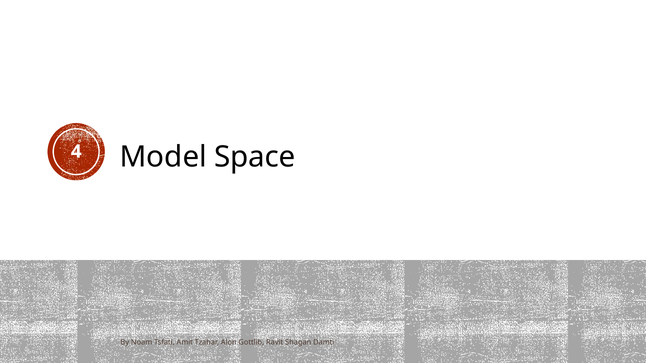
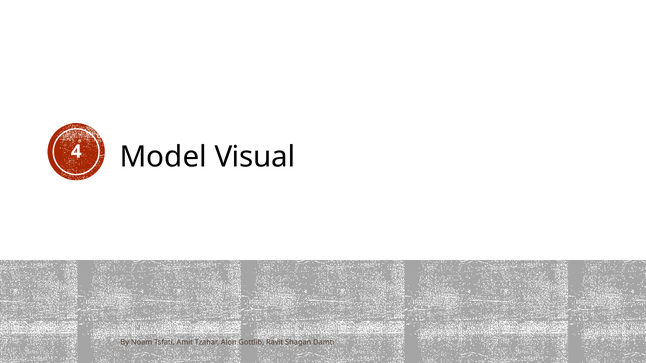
Space: Space -> Visual (255, 157)
